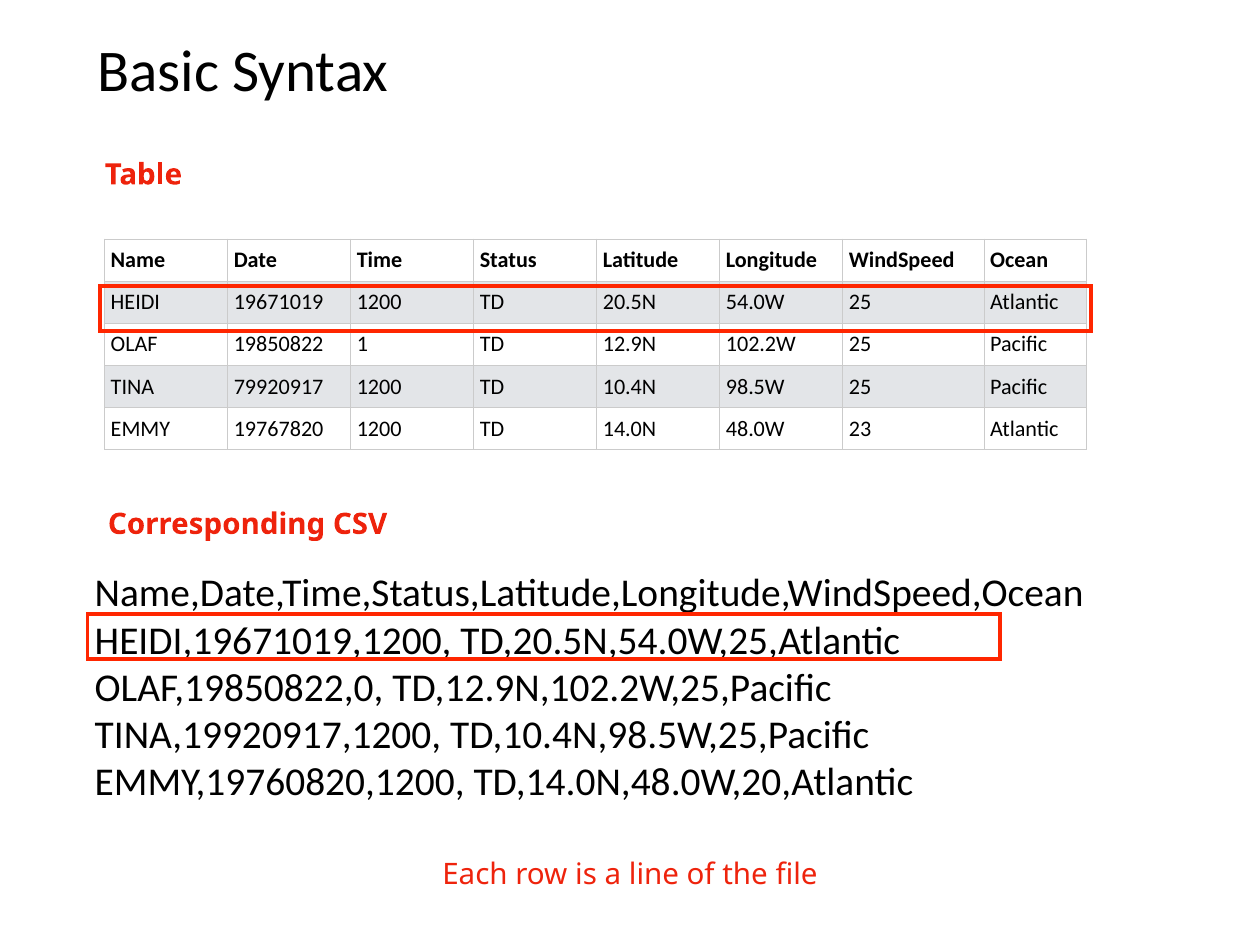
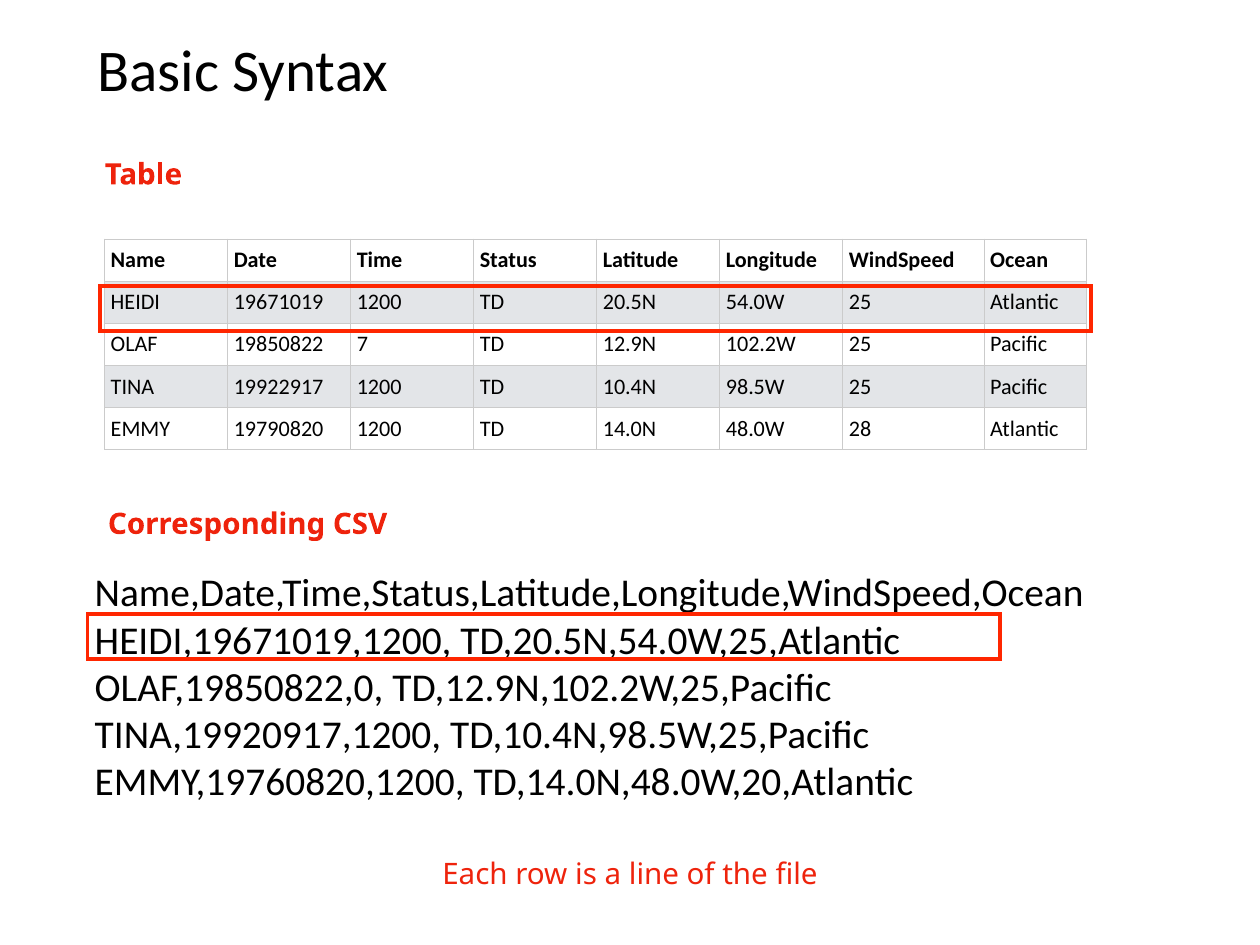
1: 1 -> 7 (362, 345)
79920917: 79920917 -> 19922917 (279, 387)
19767820: 19767820 -> 19790820 (279, 429)
23: 23 -> 28 (860, 429)
